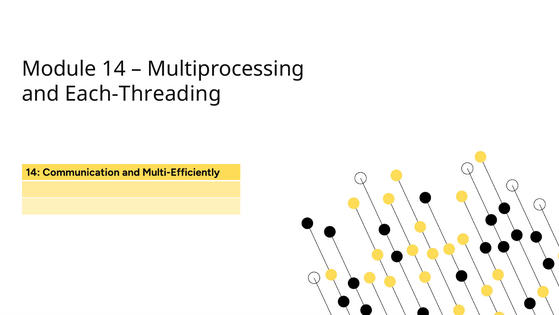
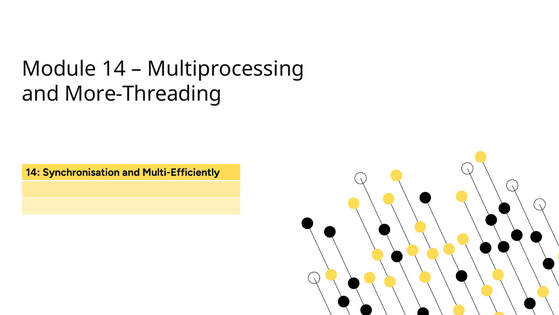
Each-Threading: Each-Threading -> More-Threading (143, 94)
Communication: Communication -> Synchronisation (81, 172)
